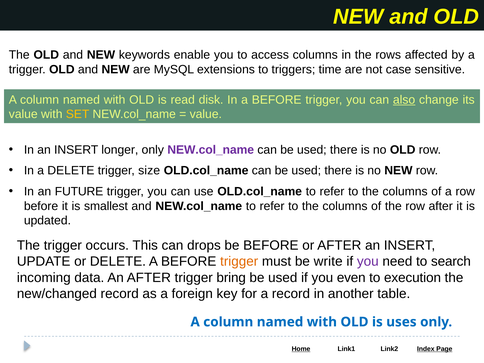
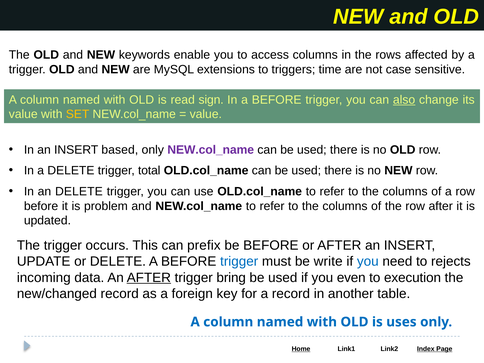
disk: disk -> sign (211, 100)
longer: longer -> based (120, 150)
size: size -> total (149, 171)
an FUTURE: FUTURE -> DELETE (79, 192)
smallest: smallest -> problem (106, 206)
drops: drops -> prefix (204, 245)
trigger colour: orange -> blue (239, 261)
you colour: purple -> blue (368, 261)
search: search -> rejects (451, 261)
AFTER underline: none -> present (149, 278)
